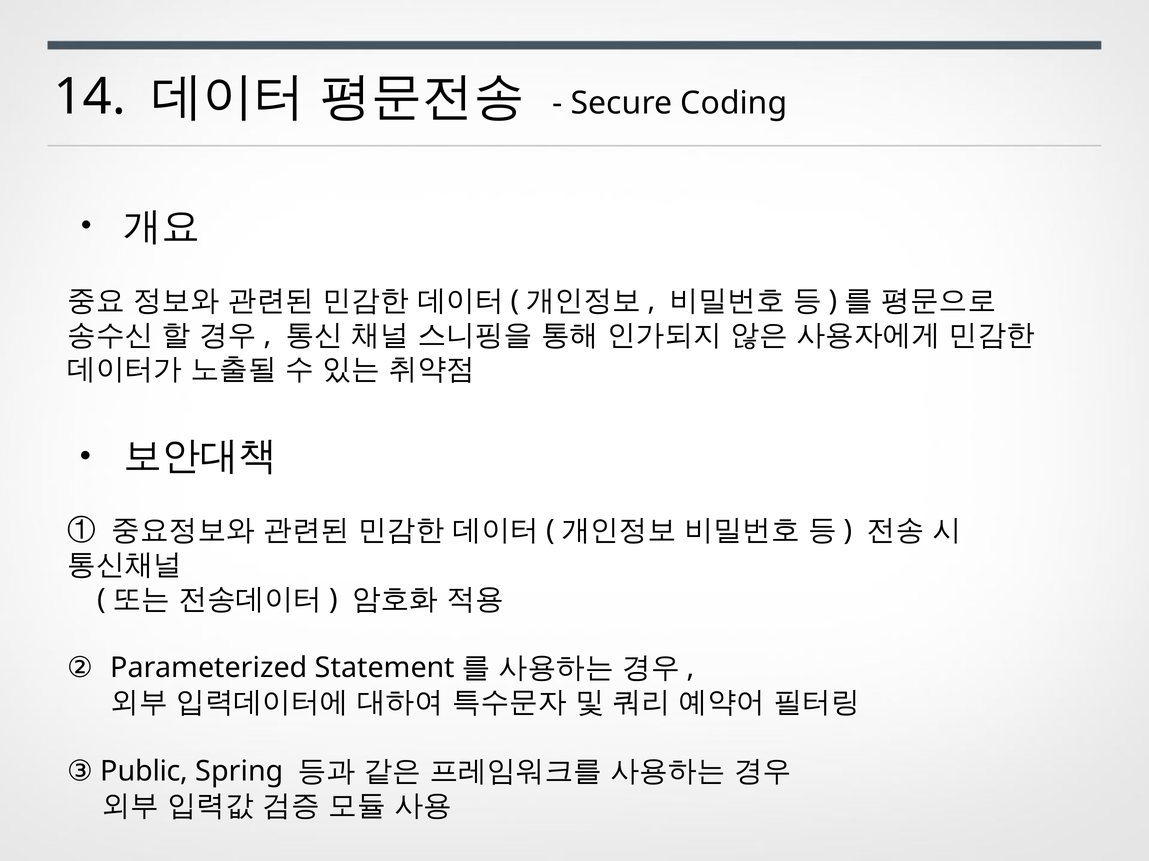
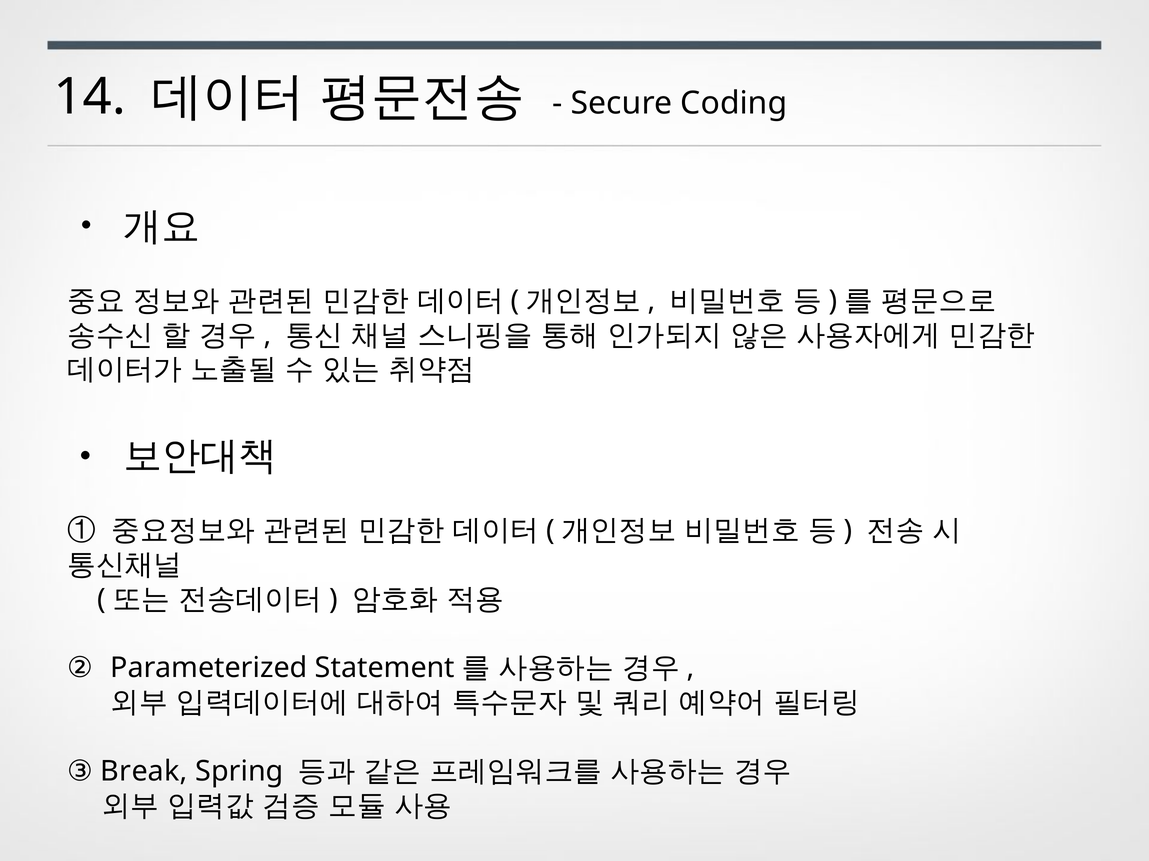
Public: Public -> Break (144, 772)
